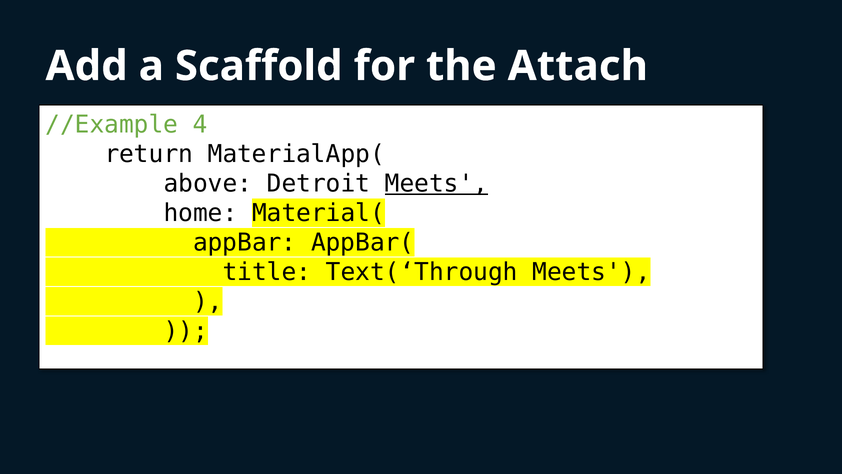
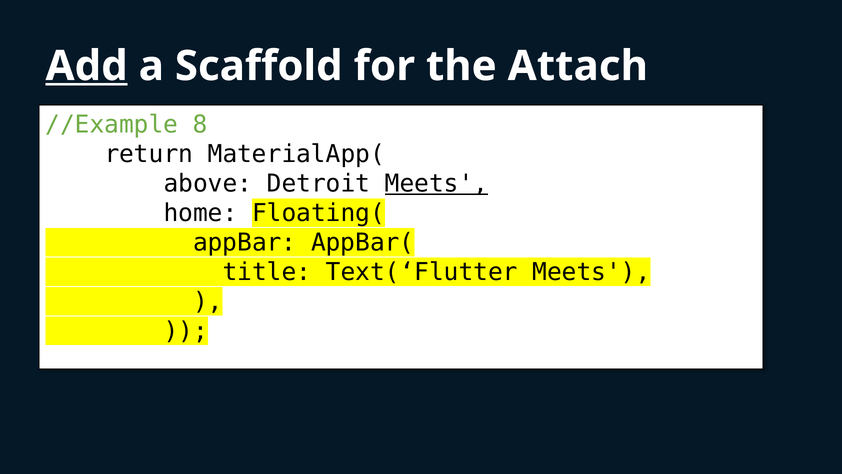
Add underline: none -> present (87, 66)
4: 4 -> 8 (200, 124)
Material(: Material( -> Floating( (318, 213)
Text(‘Through: Text(‘Through -> Text(‘Flutter (422, 272)
